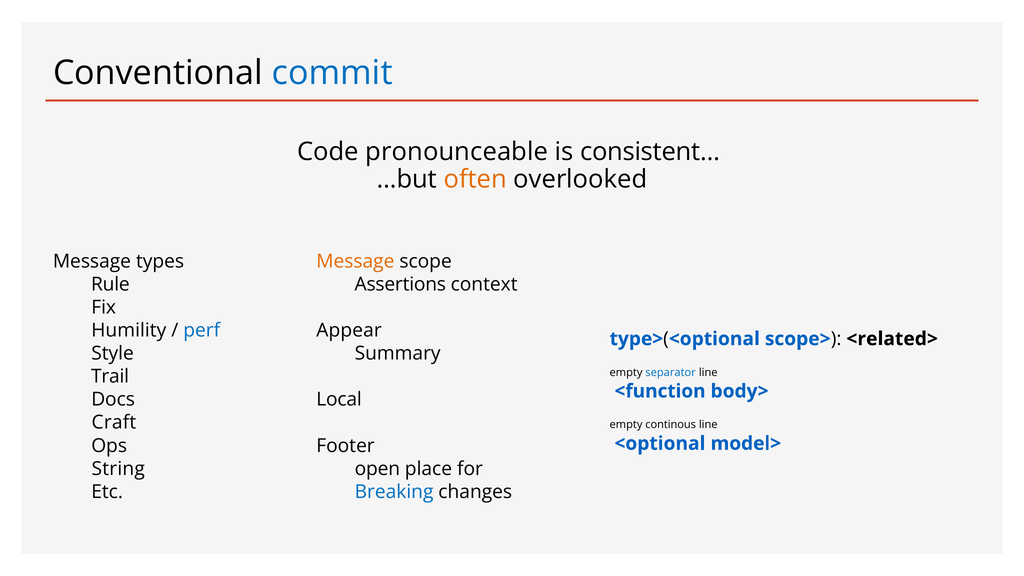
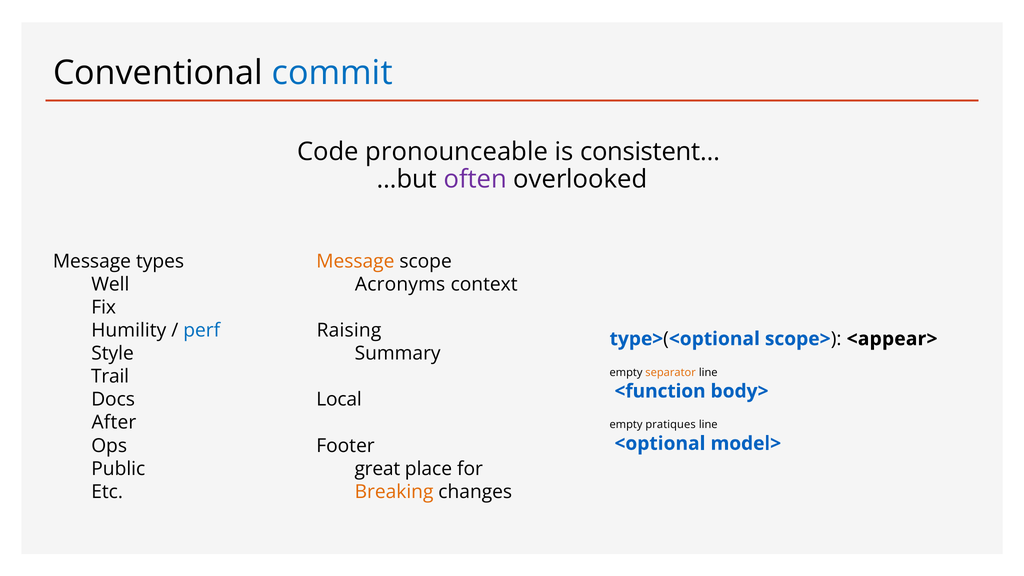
often colour: orange -> purple (475, 179)
Rule: Rule -> Well (110, 284)
Assertions: Assertions -> Acronyms (400, 284)
Appear: Appear -> Raising (349, 330)
<related>: <related> -> <appear> (892, 339)
separator colour: blue -> orange (671, 372)
Craft: Craft -> After (114, 423)
continous: continous -> pratiques (671, 425)
String: String -> Public (118, 469)
open: open -> great (377, 469)
Breaking colour: blue -> orange (394, 492)
